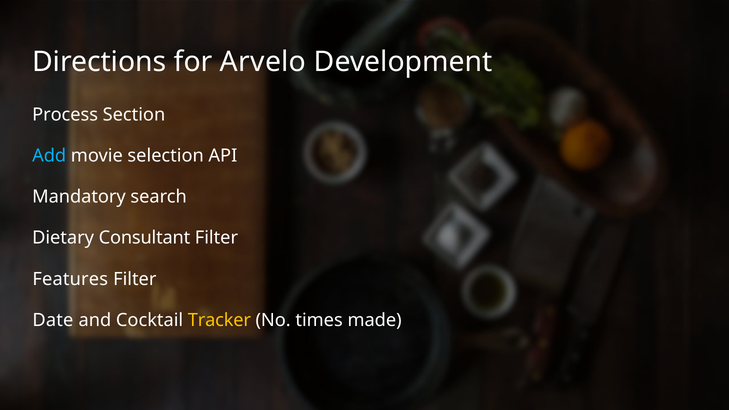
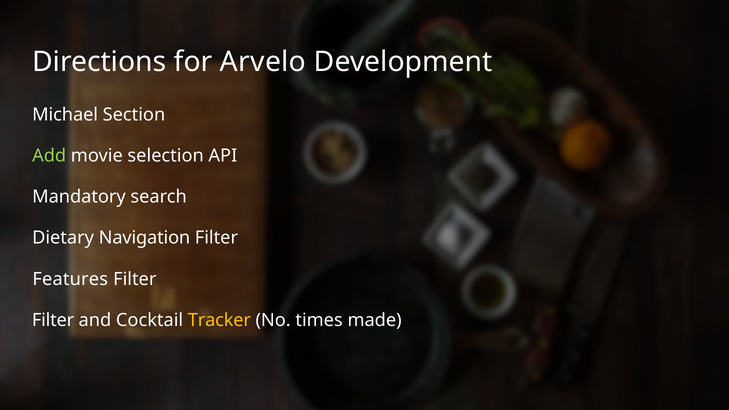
Process: Process -> Michael (65, 115)
Add colour: light blue -> light green (49, 156)
Consultant: Consultant -> Navigation (144, 238)
Date: Date -> Filter (53, 320)
